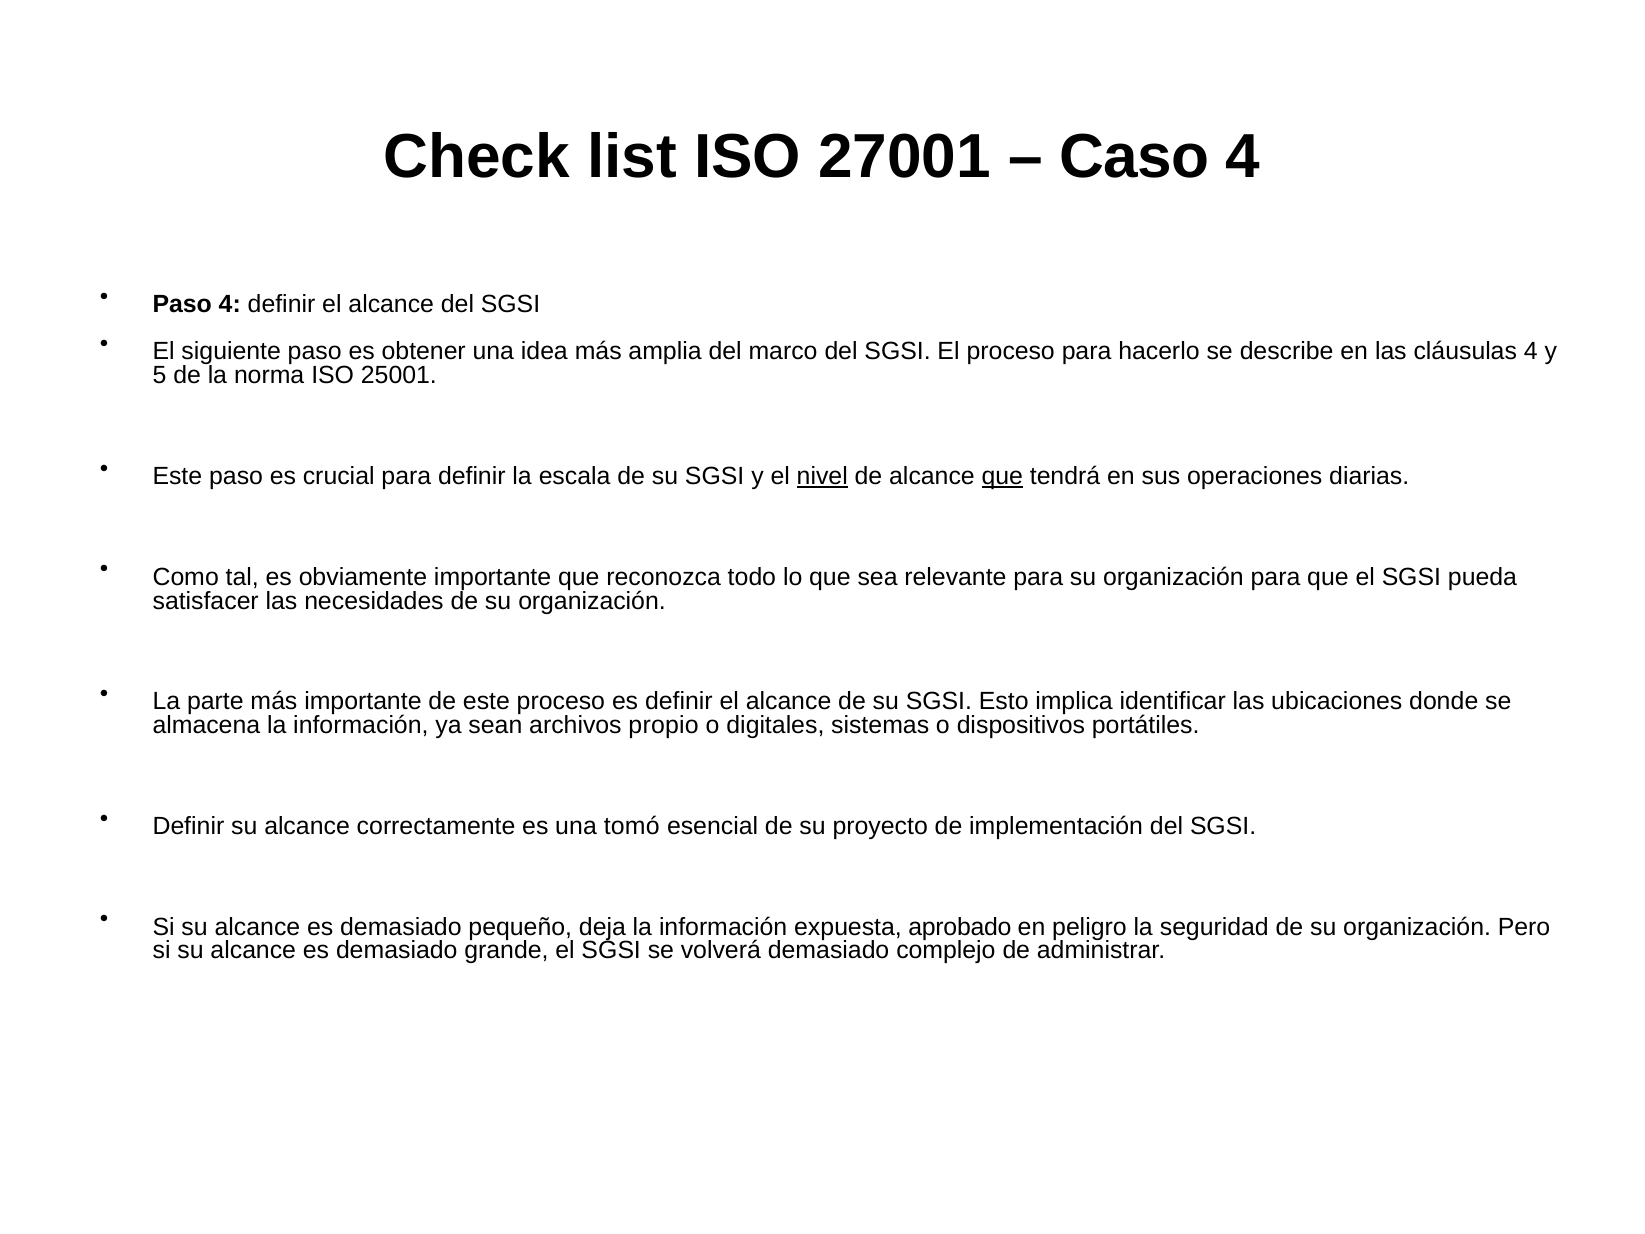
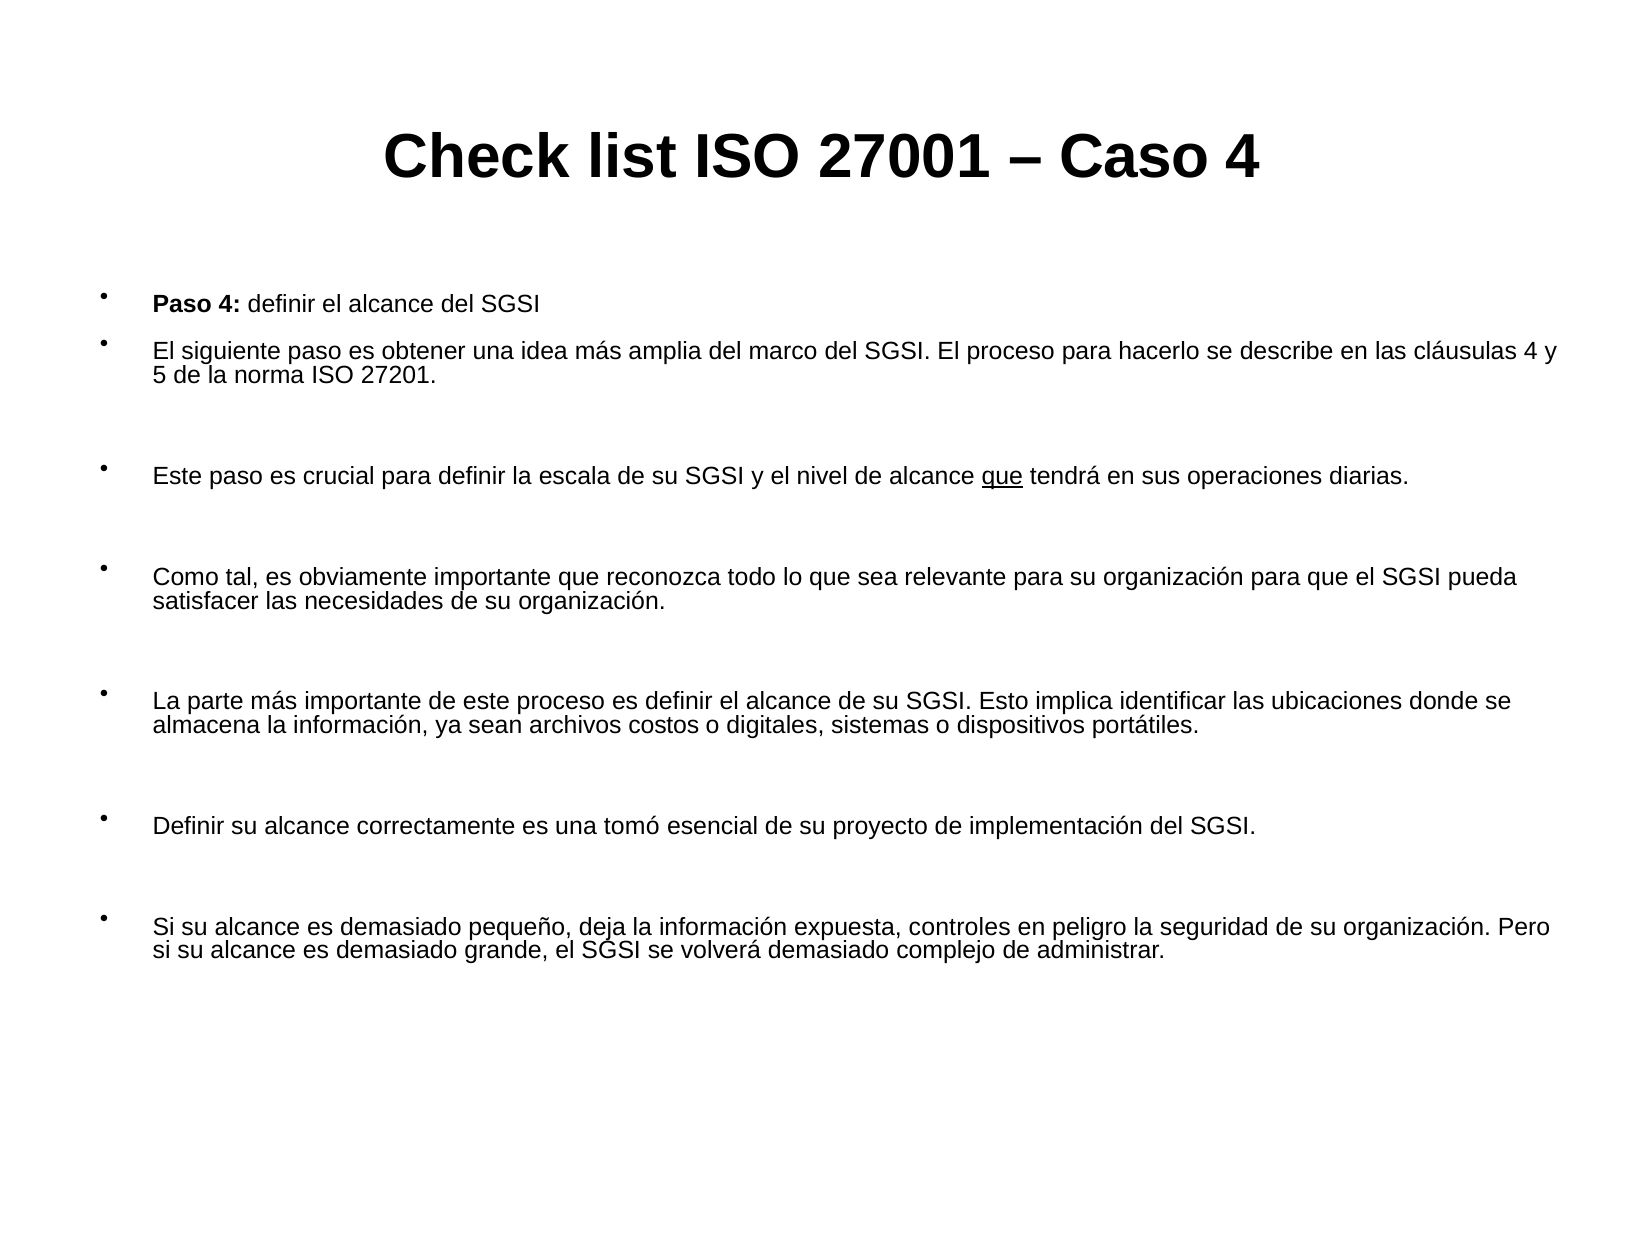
25001: 25001 -> 27201 (399, 375)
nivel underline: present -> none (822, 476)
propio: propio -> costos (664, 725)
aprobado: aprobado -> controles (960, 927)
